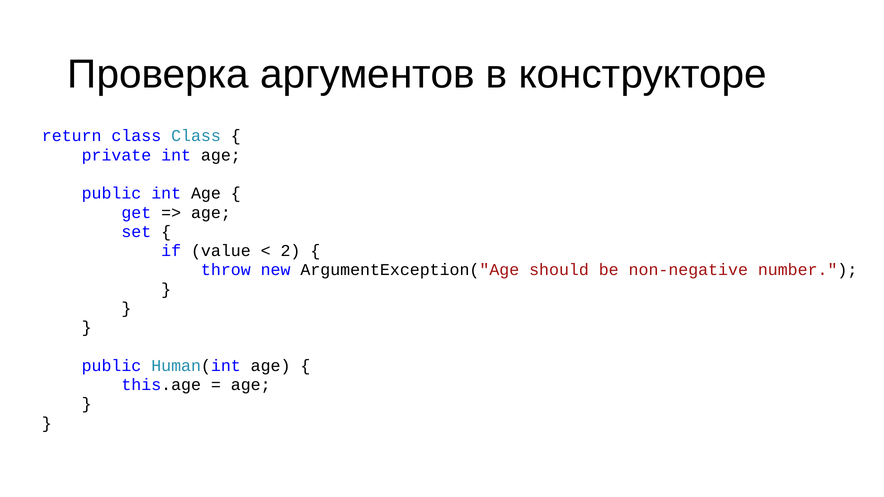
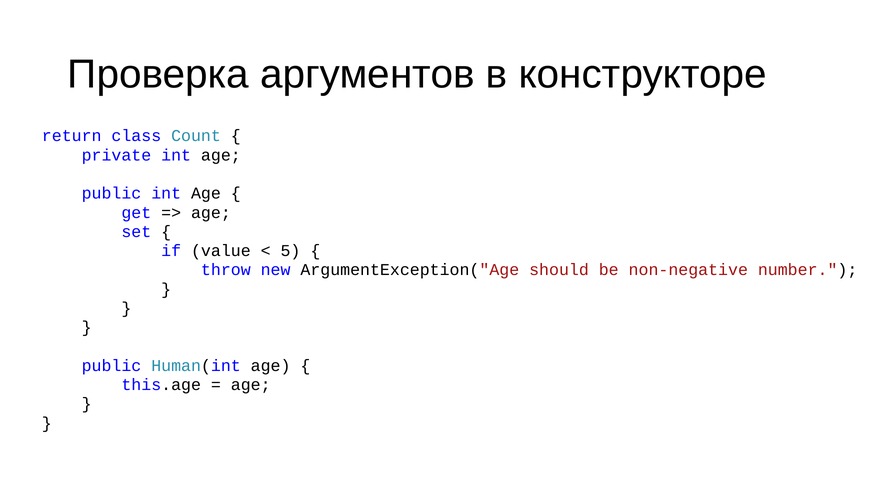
class Class: Class -> Count (196, 136)
2: 2 -> 5 (290, 251)
